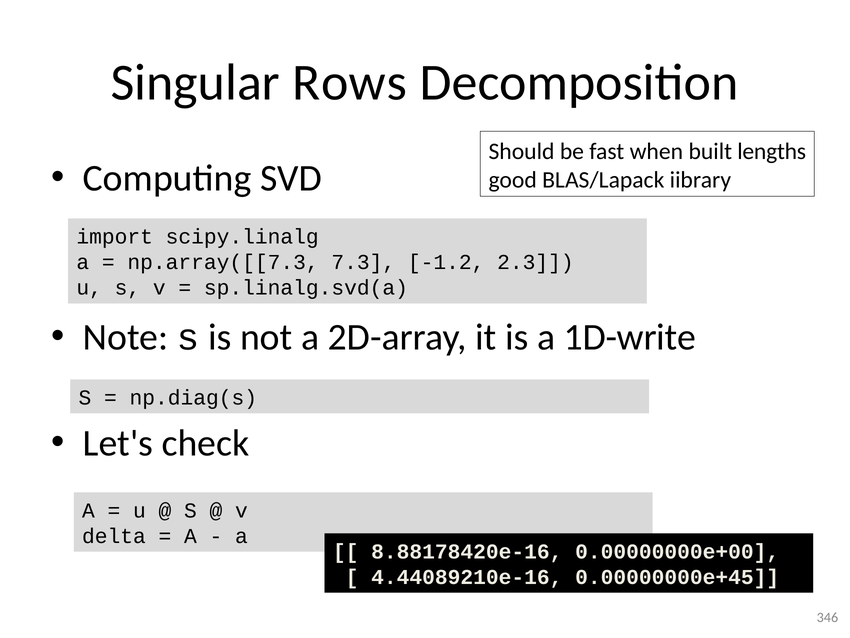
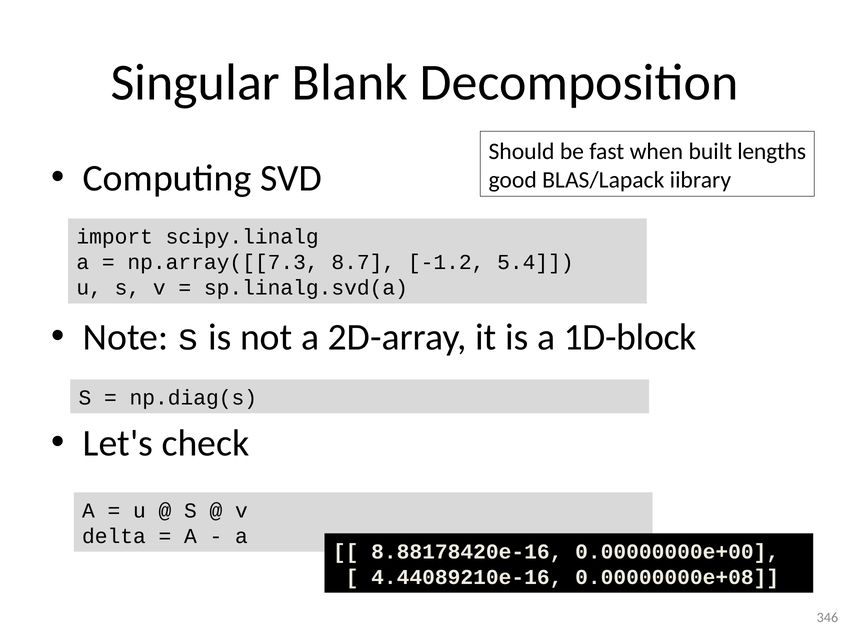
Rows: Rows -> Blank (350, 82)
7.3: 7.3 -> 8.7 (363, 262)
2.3: 2.3 -> 5.4 (535, 262)
1D-write: 1D-write -> 1D-block (630, 337)
0.00000000e+45: 0.00000000e+45 -> 0.00000000e+08 (677, 577)
